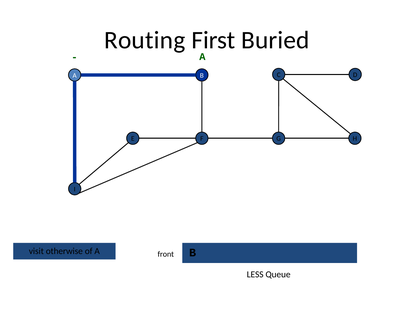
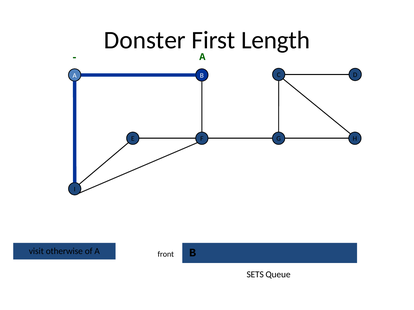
Routing: Routing -> Donster (145, 40)
Buried: Buried -> Length (276, 40)
LESS: LESS -> SETS (255, 275)
